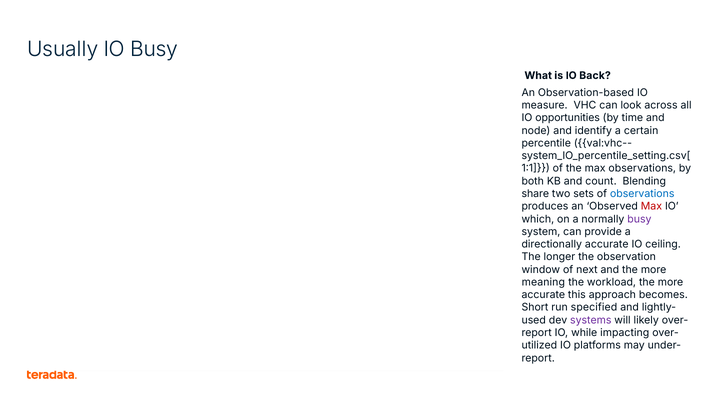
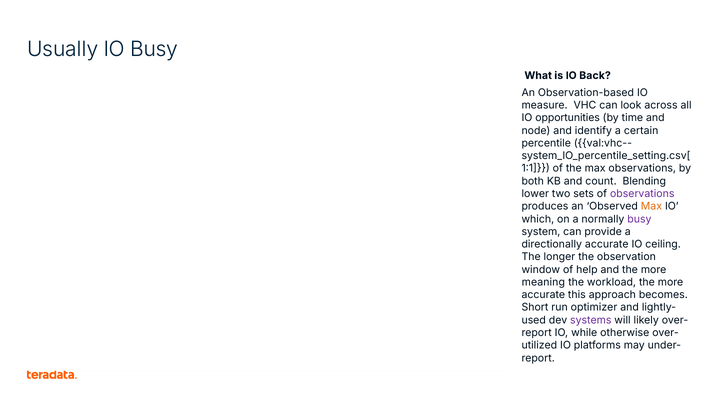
share: share -> lower (535, 194)
observations colour: blue -> purple (642, 194)
Max colour: red -> orange (651, 206)
next: next -> help (587, 269)
specified: specified -> optimizer (594, 307)
impacting: impacting -> otherwise (625, 332)
